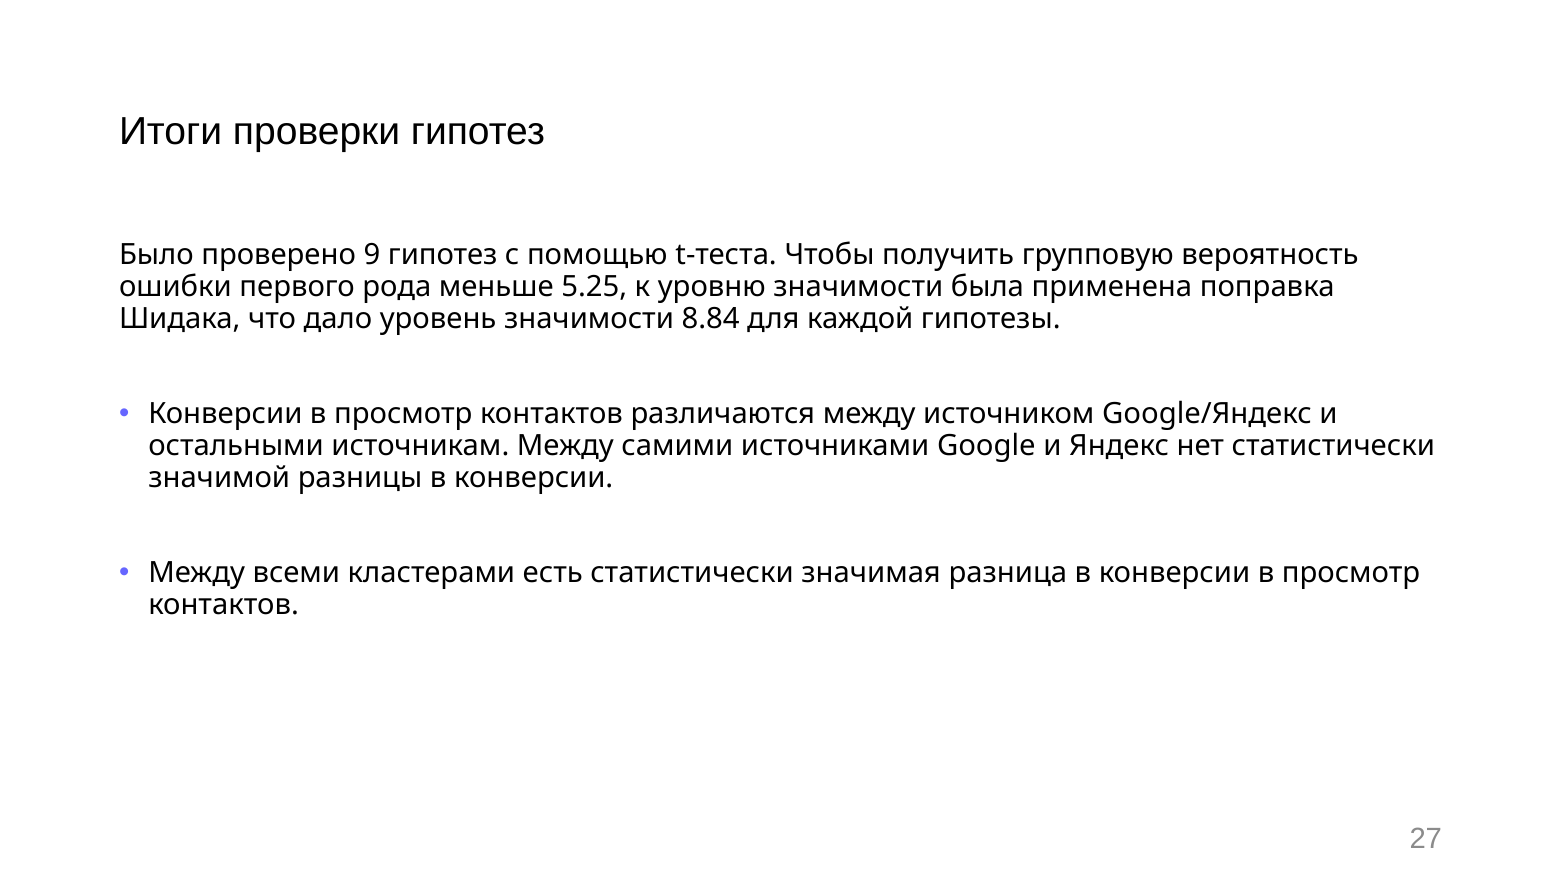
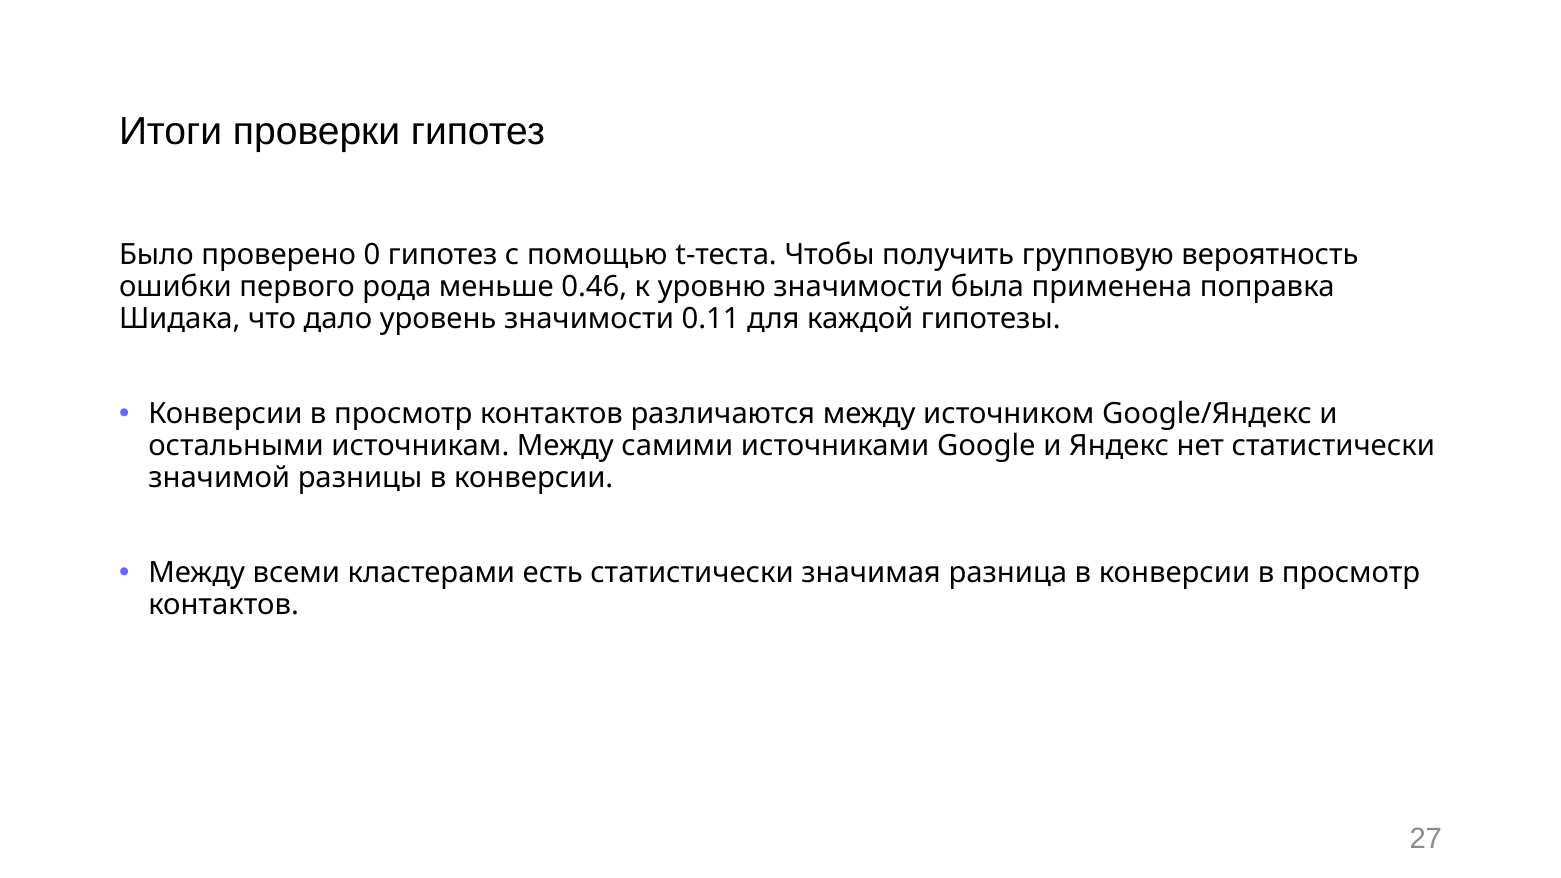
9: 9 -> 0 (372, 255)
5.25: 5.25 -> 0.46 (594, 287)
8.84: 8.84 -> 0.11 (711, 318)
